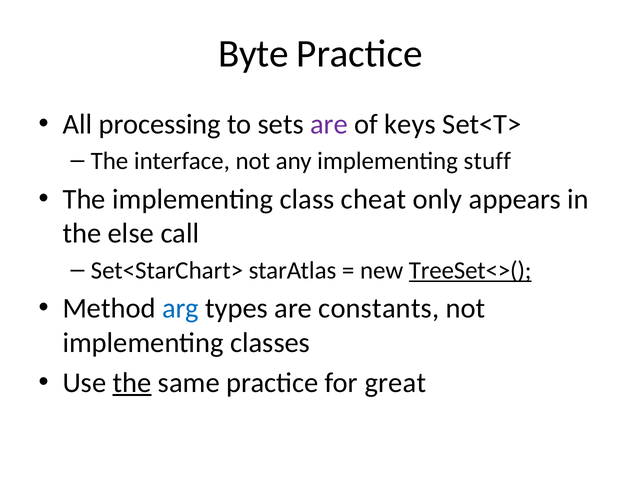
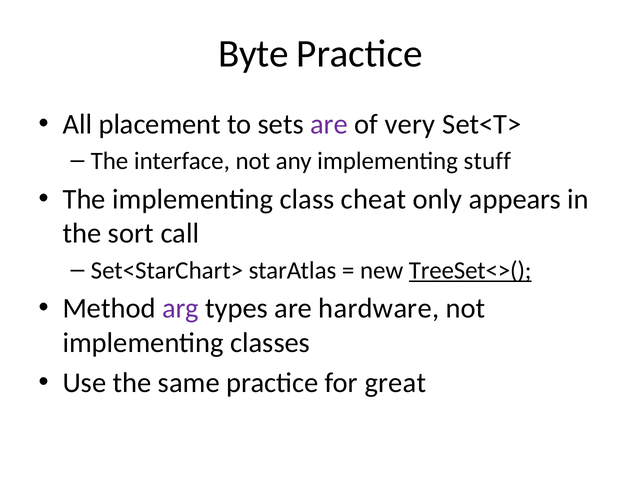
processing: processing -> placement (160, 124)
keys: keys -> very (410, 124)
else: else -> sort (131, 233)
arg colour: blue -> purple (180, 308)
constants: constants -> hardware (379, 308)
the underline: present -> none (132, 382)
